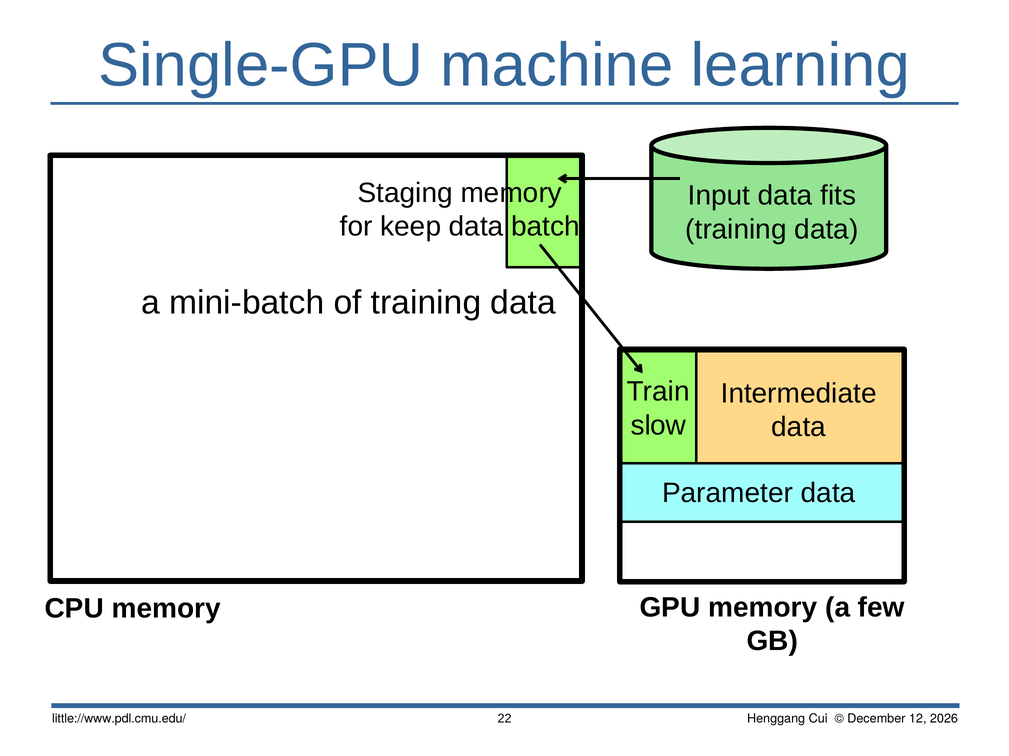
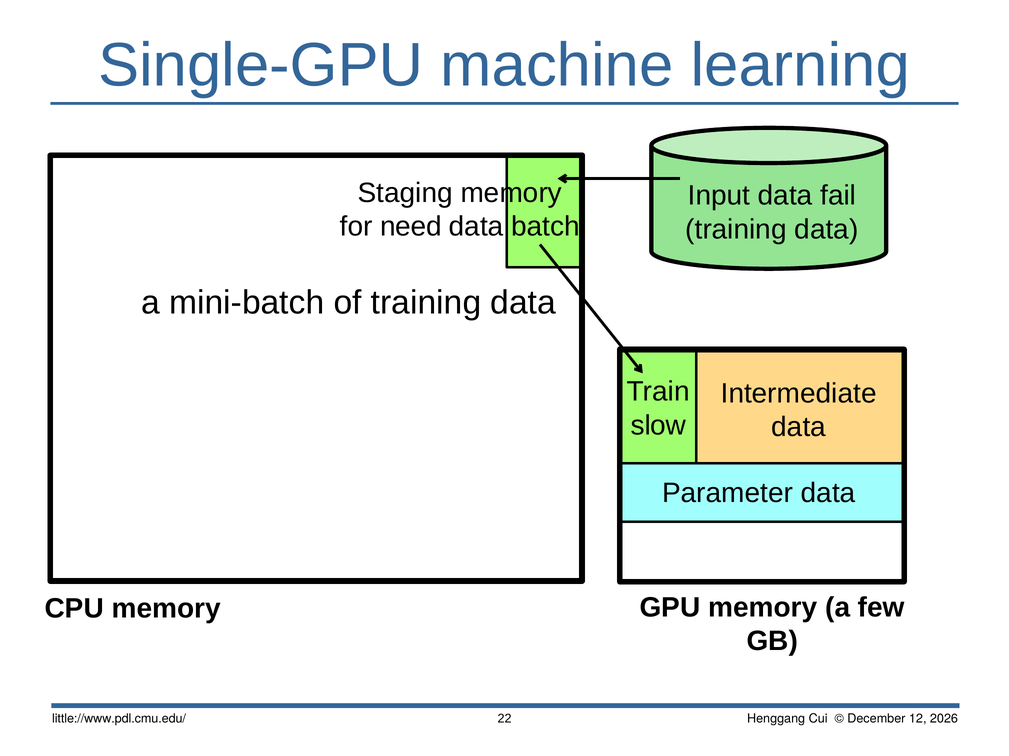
fits: fits -> fail (838, 196)
keep: keep -> need (411, 227)
